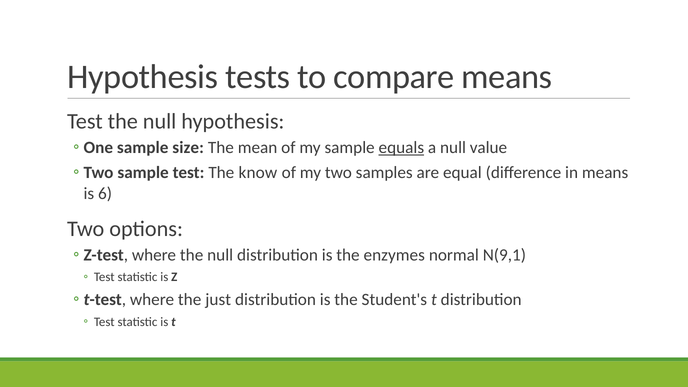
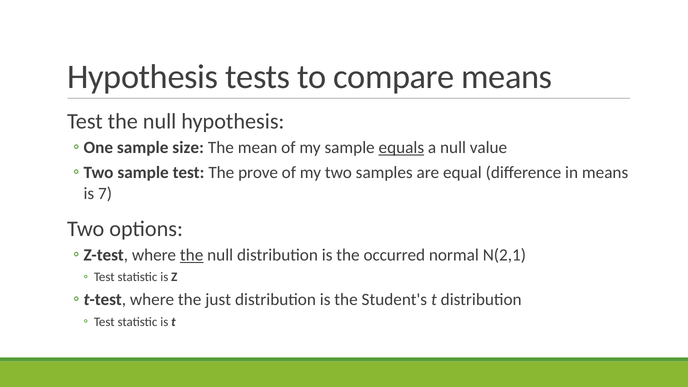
know: know -> prove (258, 173)
6: 6 -> 7 (105, 193)
the underline: none -> present (192, 255)
enzymes: enzymes -> occurred (394, 255)
N(9,1: N(9,1 -> N(2,1 (504, 255)
